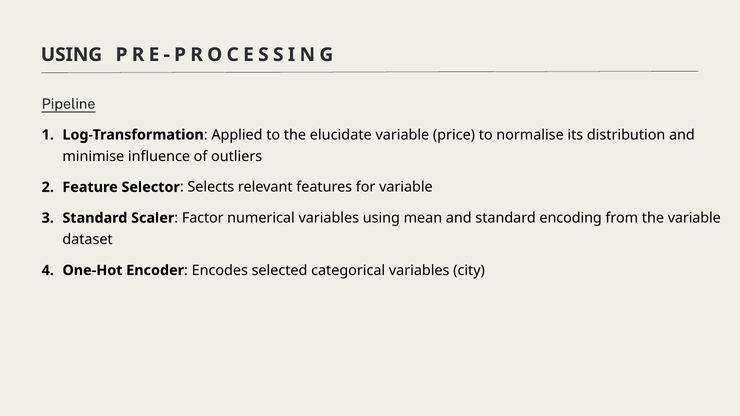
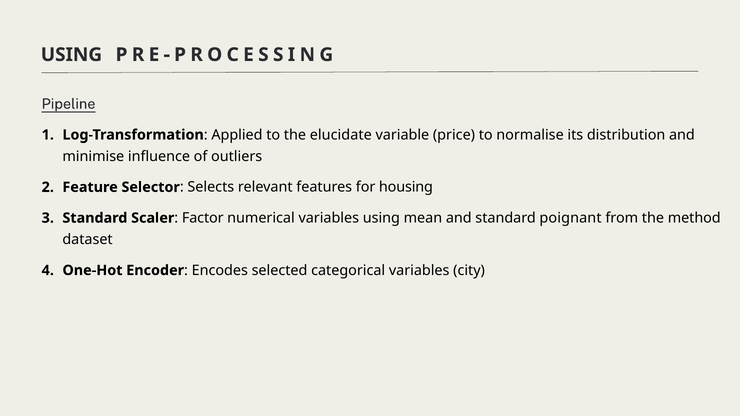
for variable: variable -> housing (406, 187)
encoding: encoding -> poignant (571, 218)
the variable: variable -> method (694, 218)
